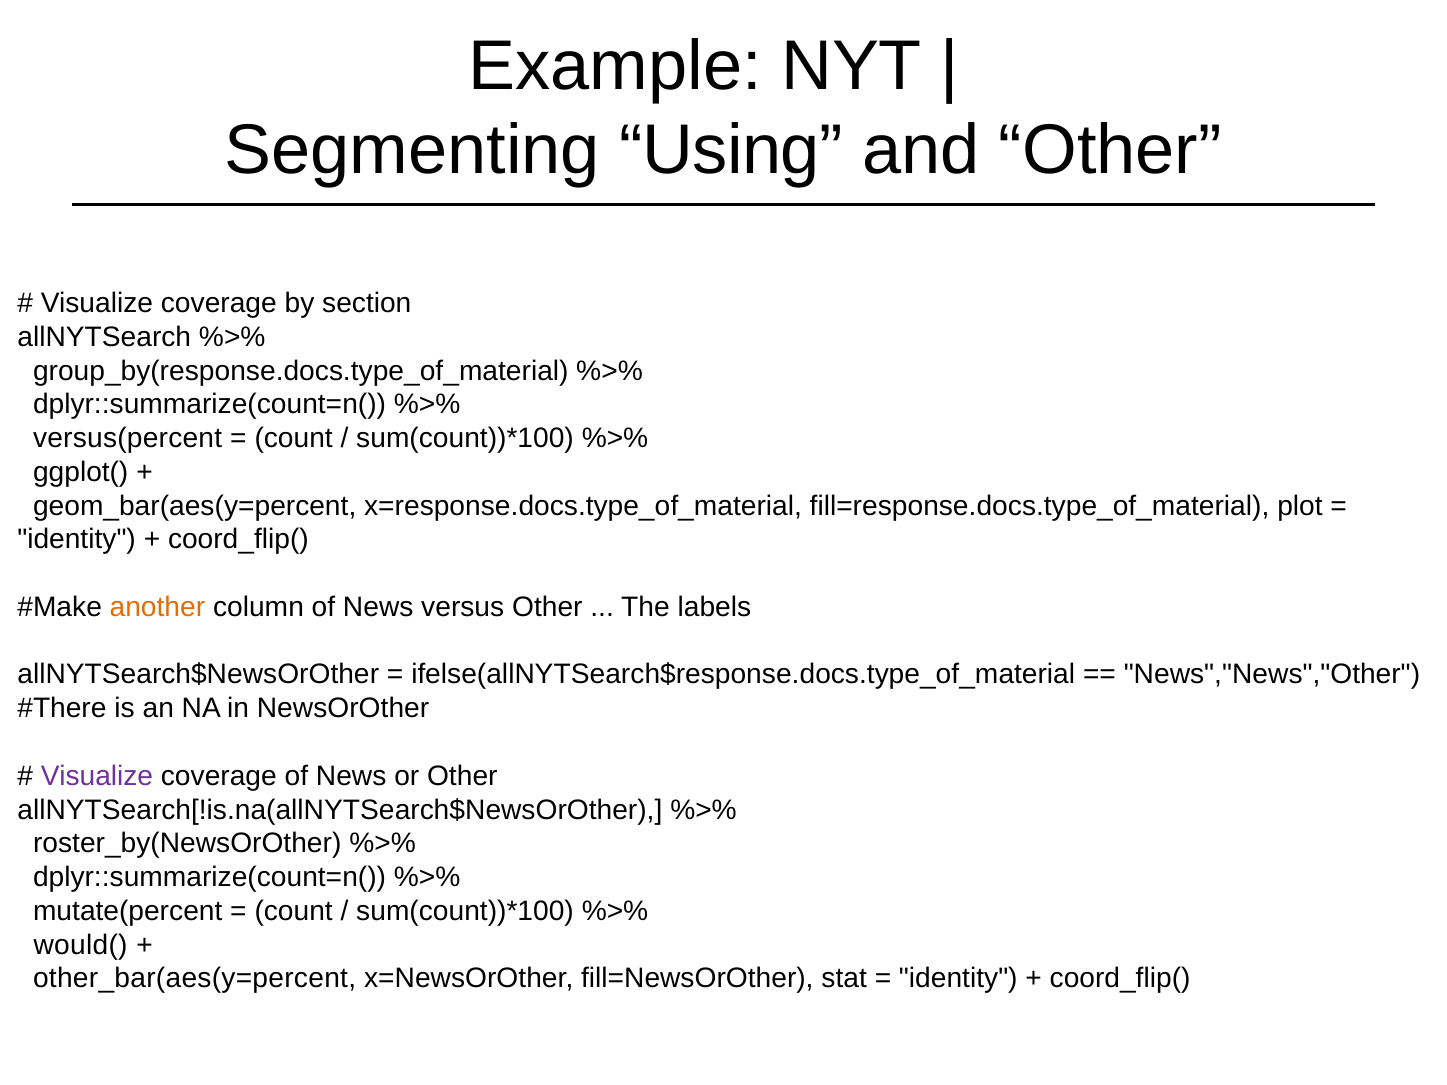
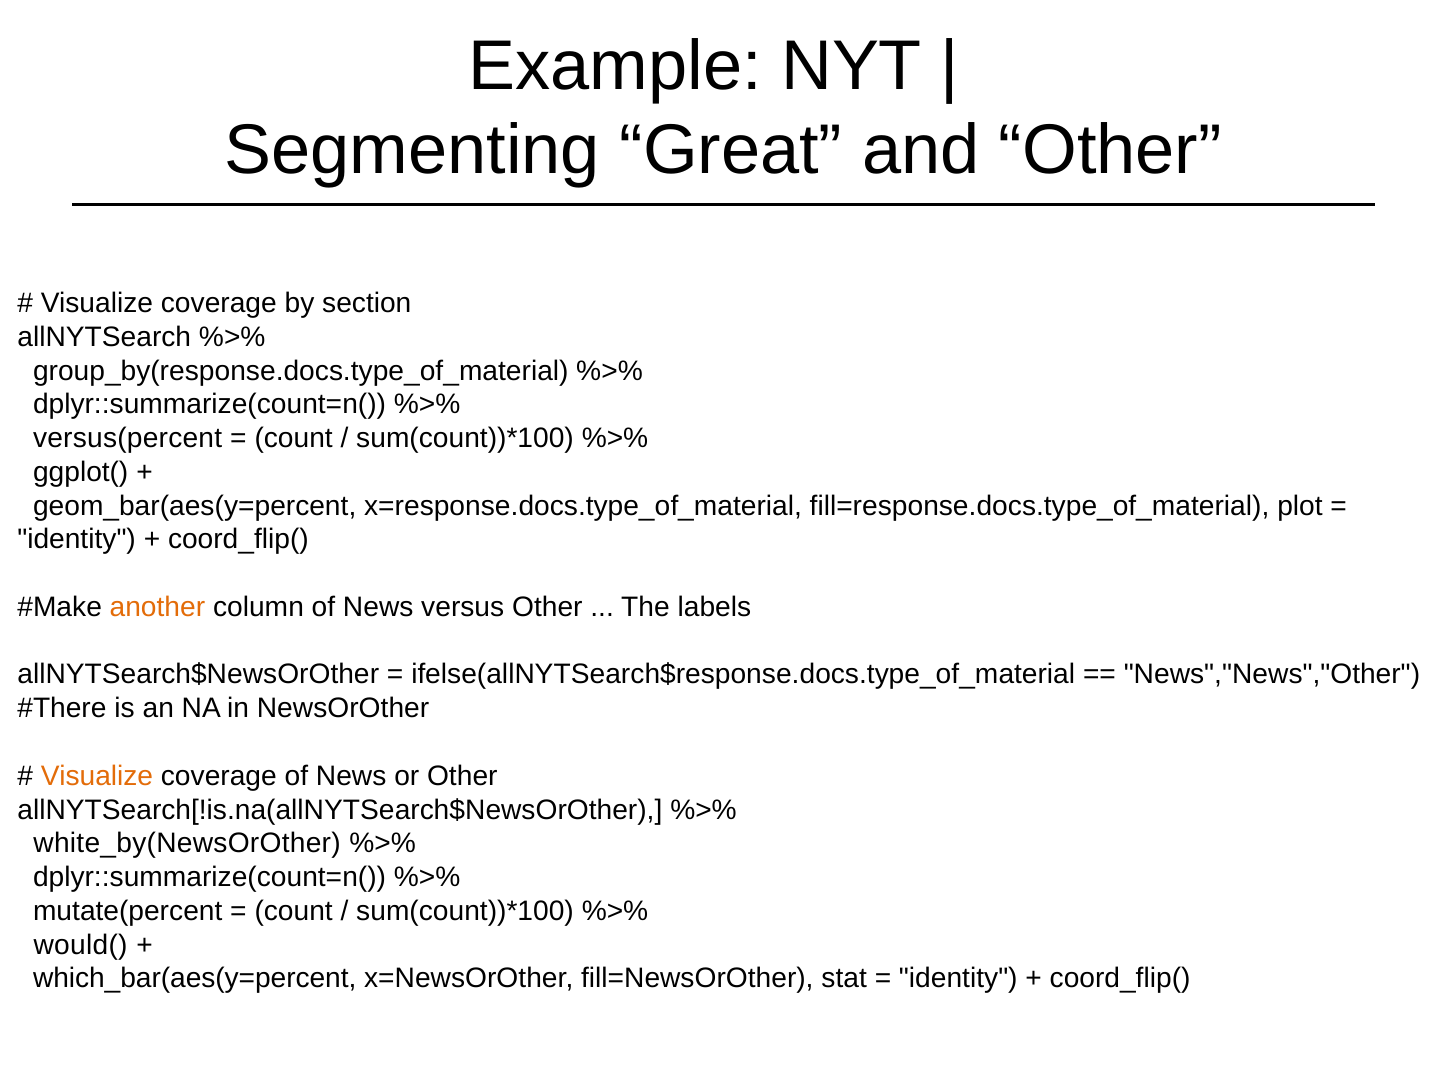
Using: Using -> Great (731, 151)
Visualize colour: purple -> orange (97, 776)
roster_by(NewsOrOther: roster_by(NewsOrOther -> white_by(NewsOrOther (187, 844)
other_bar(aes(y=percent: other_bar(aes(y=percent -> which_bar(aes(y=percent (195, 979)
